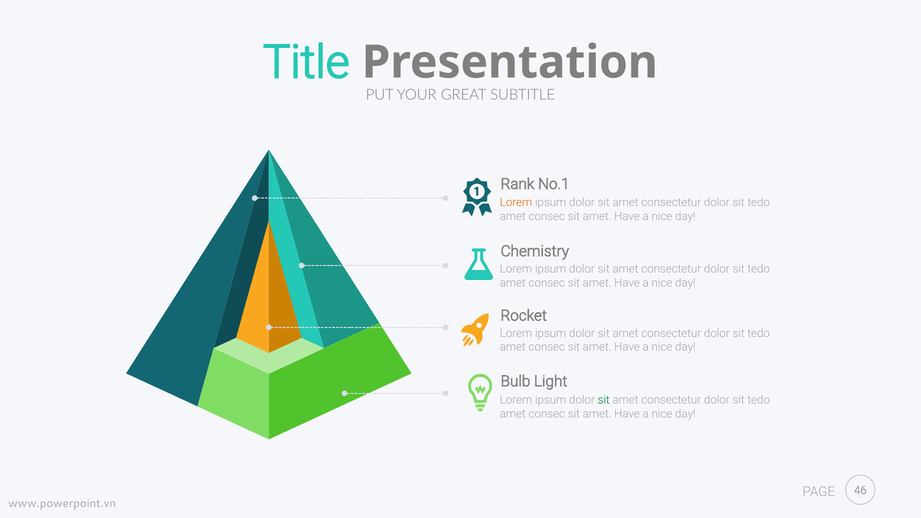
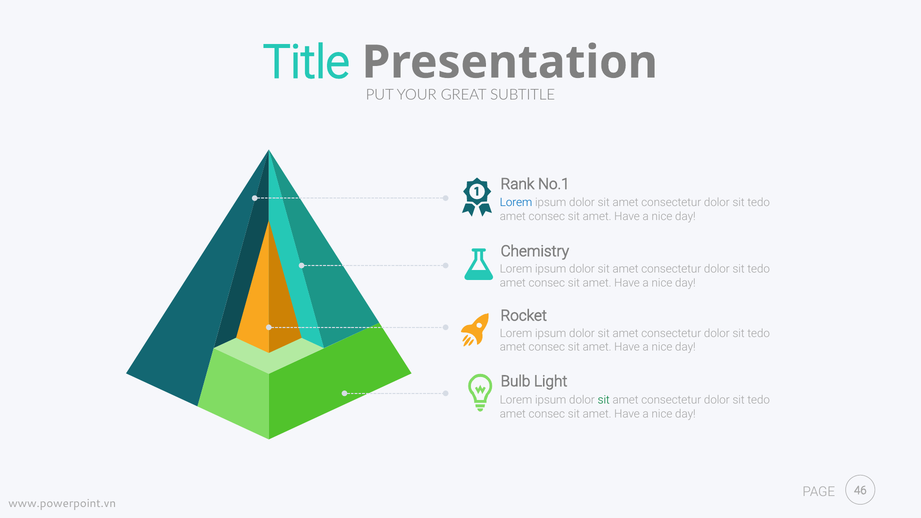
Lorem colour: orange -> blue (516, 203)
